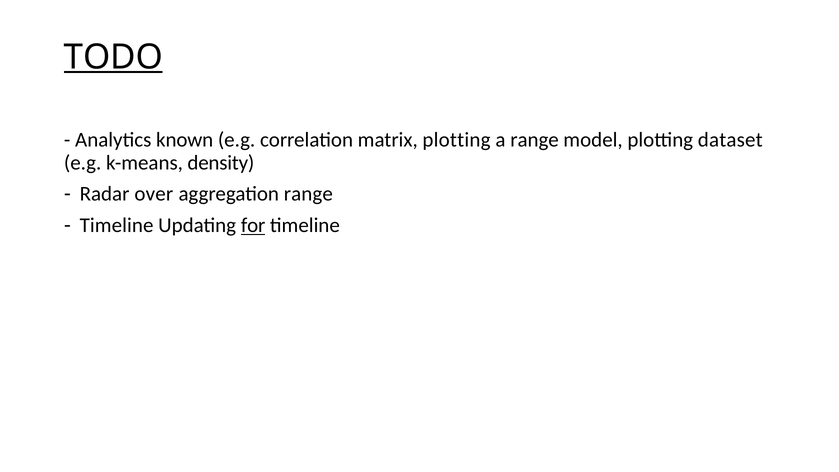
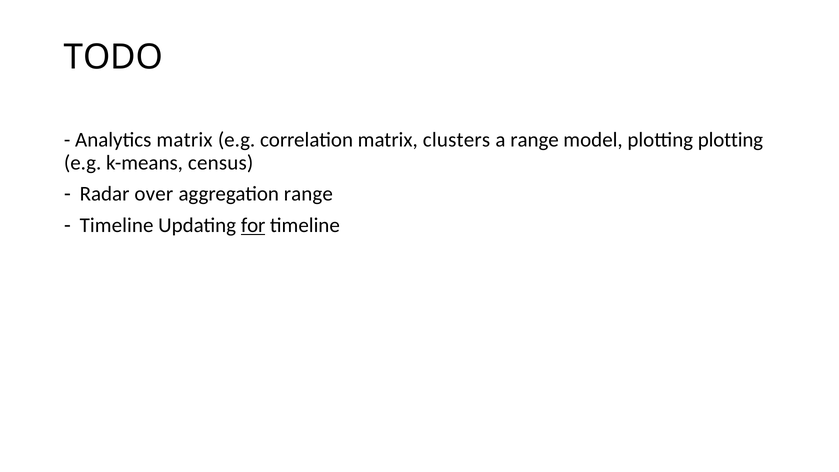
TODO underline: present -> none (113, 57)
Analytics known: known -> matrix (185, 140)
matrix plotting: plotting -> clusters (456, 140)
plotting dataset: dataset -> plotting (730, 140)
density: density -> census (221, 163)
